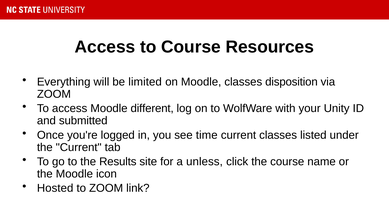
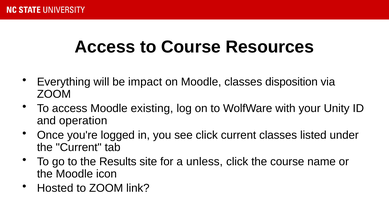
limited: limited -> impact (145, 82)
different: different -> existing (152, 108)
submitted: submitted -> operation (83, 121)
see time: time -> click (207, 135)
